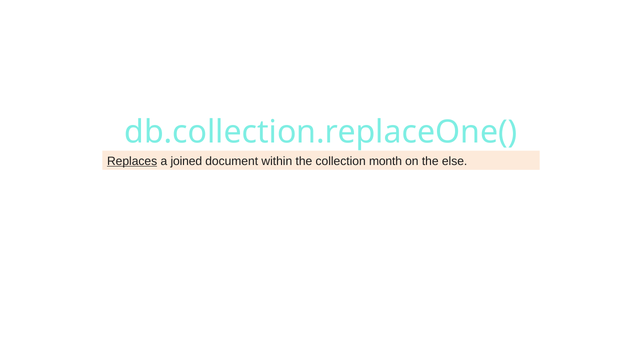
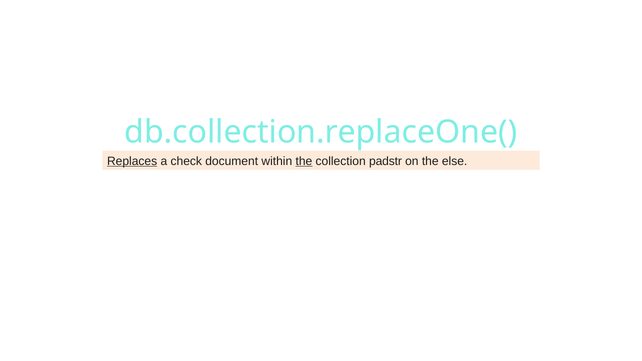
joined: joined -> check (186, 161)
the underline: none -> present (304, 161)
month: month -> padstr (385, 161)
